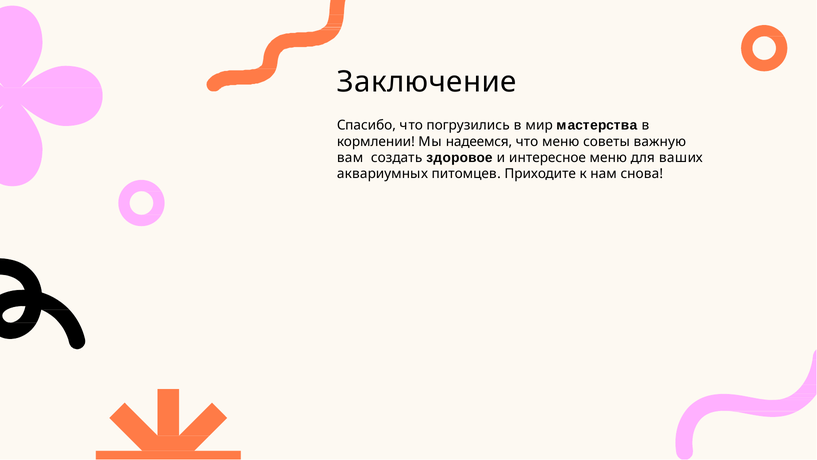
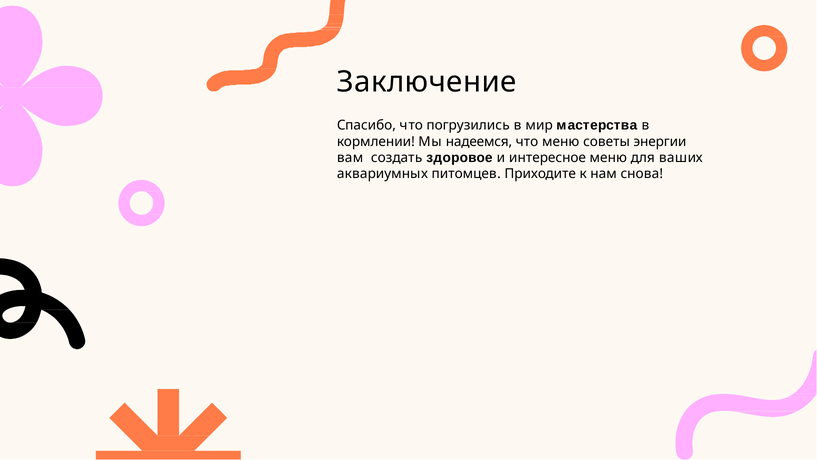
важную: важную -> энергии (660, 141)
